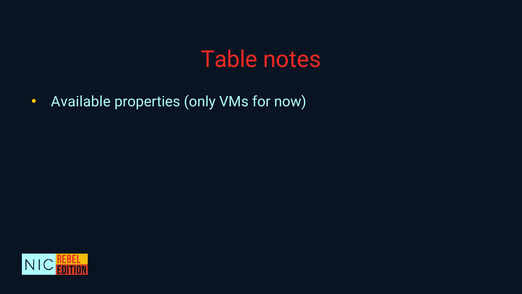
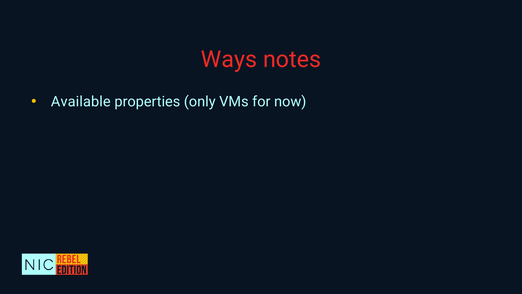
Table: Table -> Ways (229, 59)
